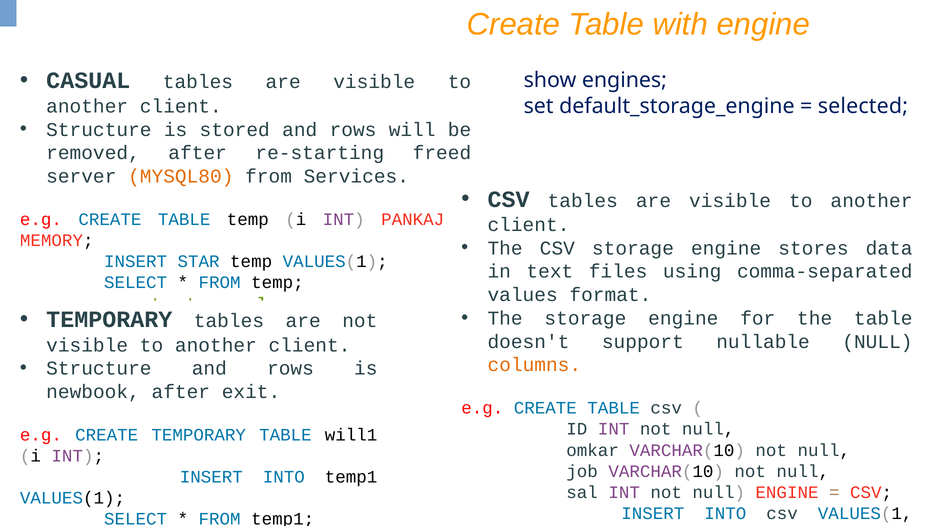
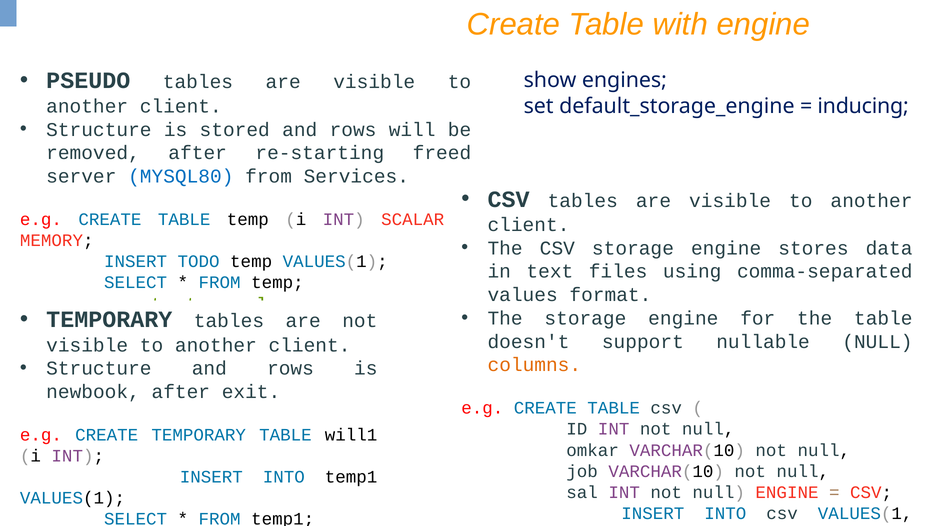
CASUAL: CASUAL -> PSEUDO (88, 81)
selected: selected -> inducing (863, 106)
MYSQL80 colour: orange -> blue (181, 176)
PANKAJ: PANKAJ -> SCALAR (413, 219)
STAR: STAR -> TODO (199, 261)
